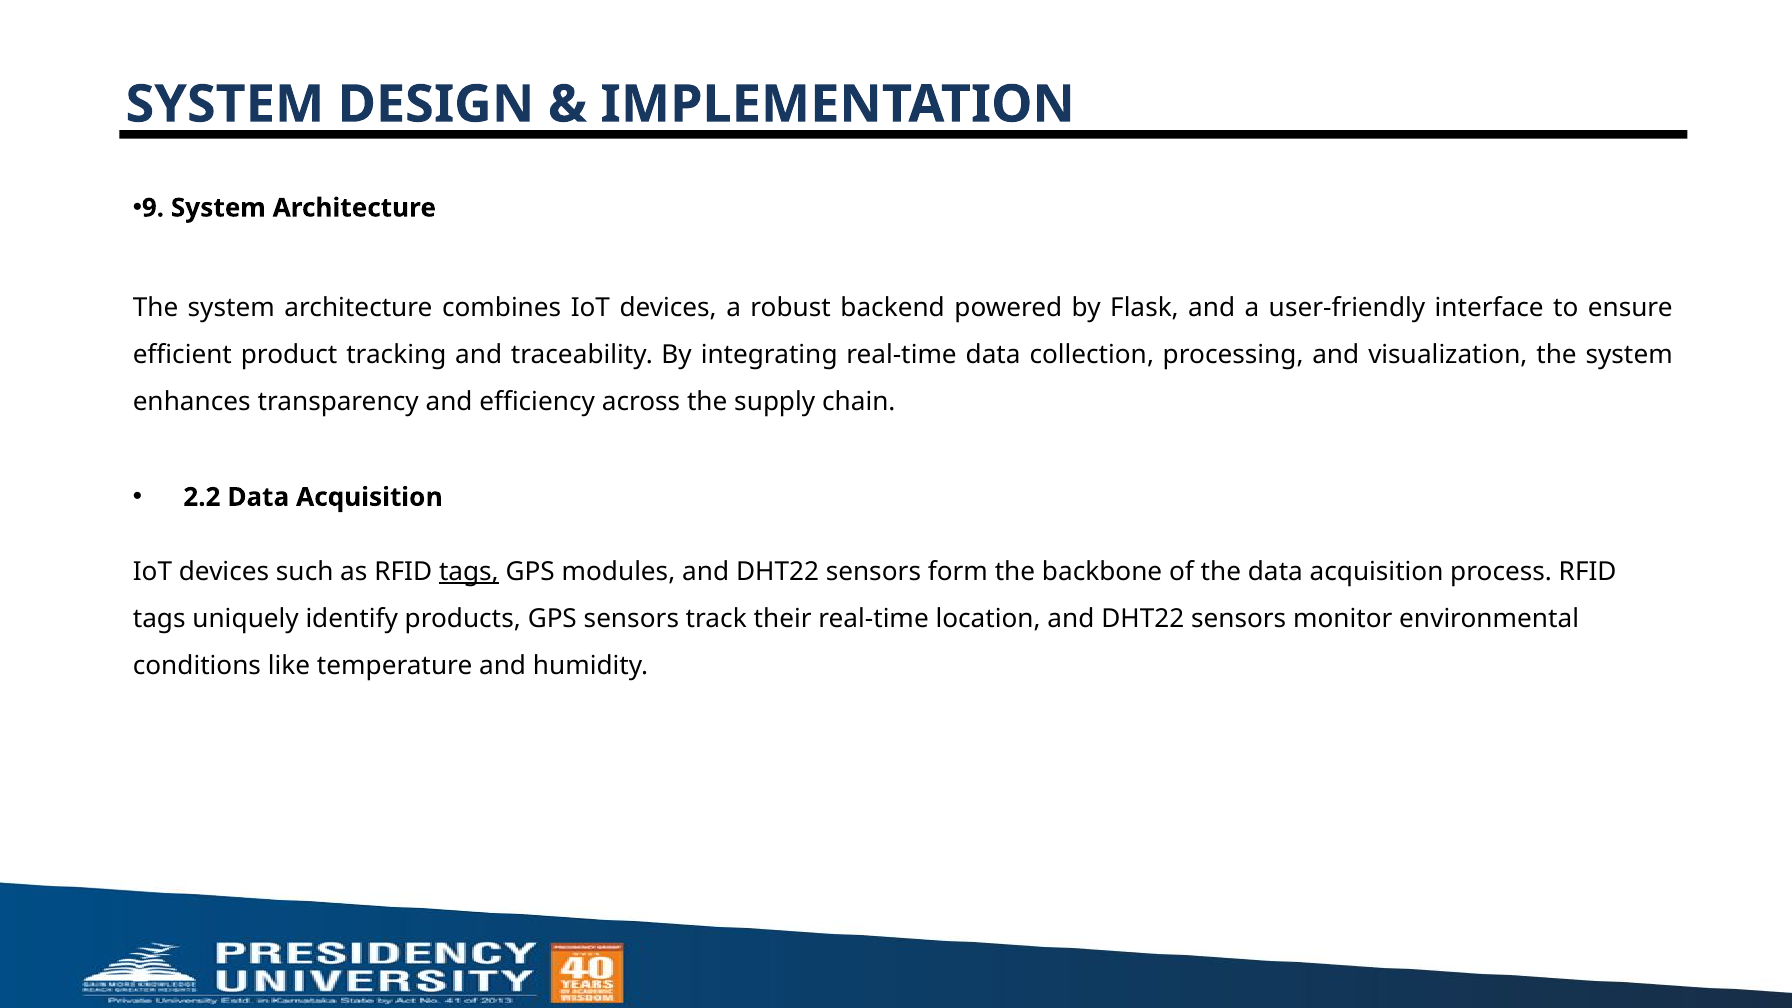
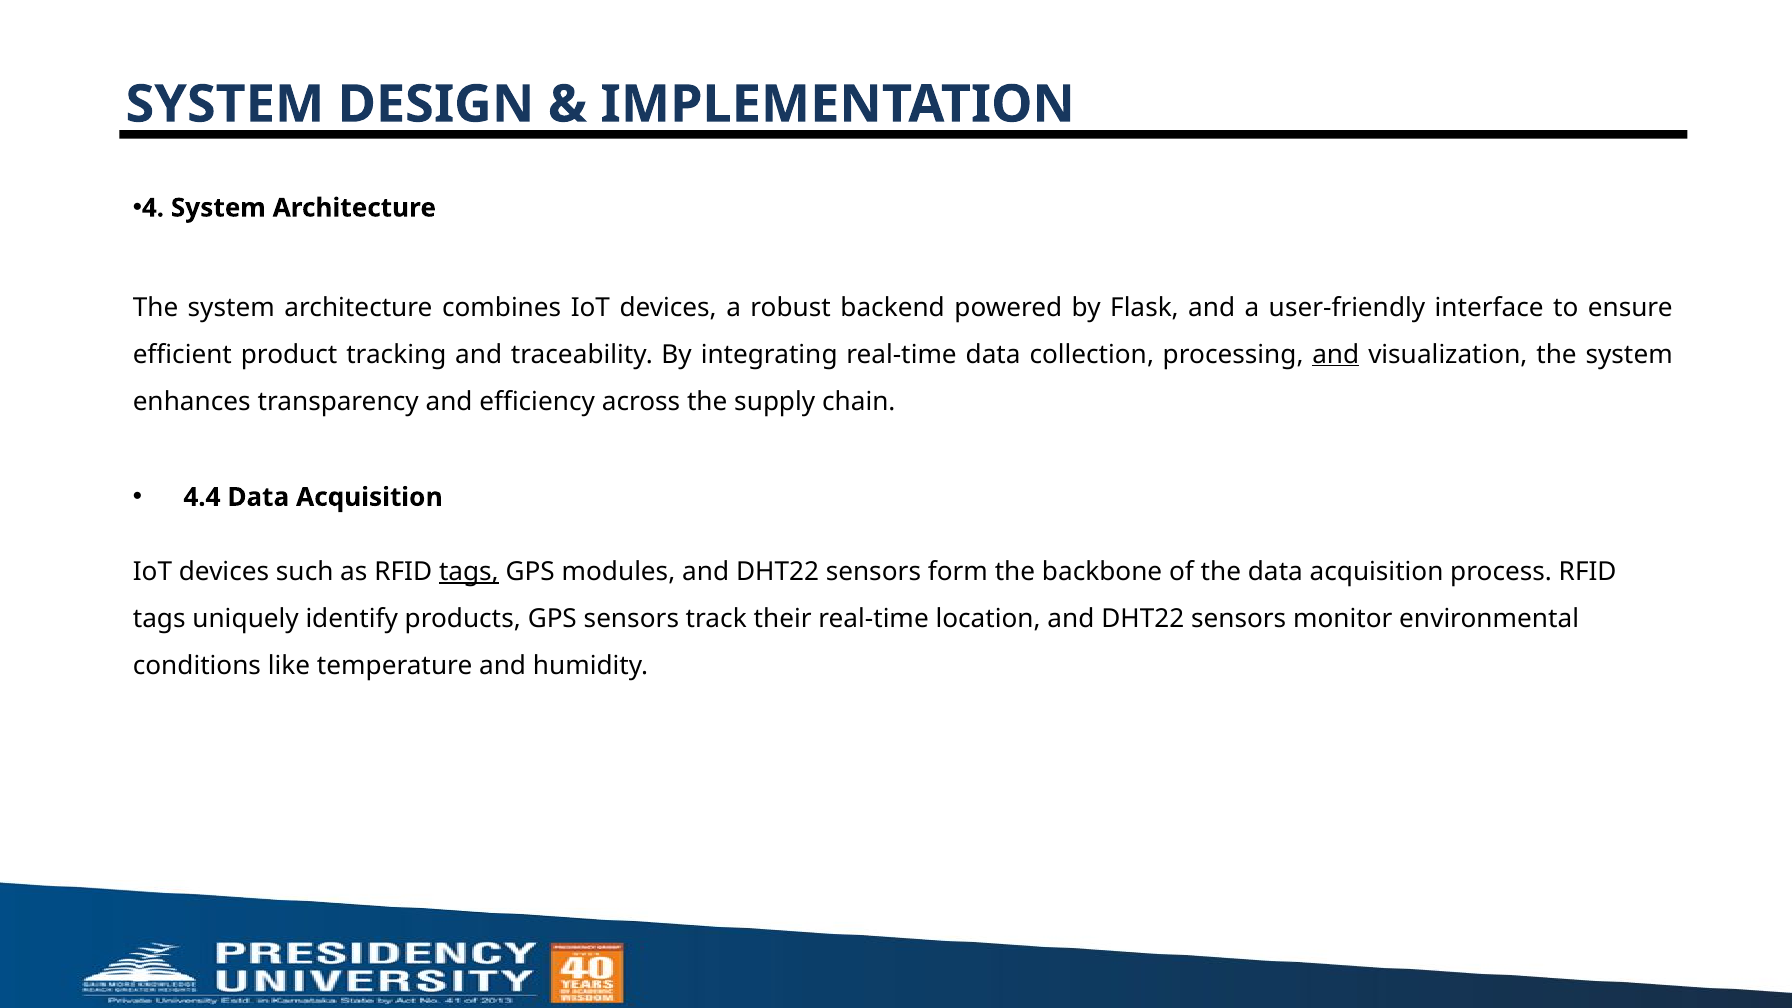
9: 9 -> 4 (153, 208)
and underline: none -> present (1336, 354)
2.2: 2.2 -> 4.4 (202, 497)
